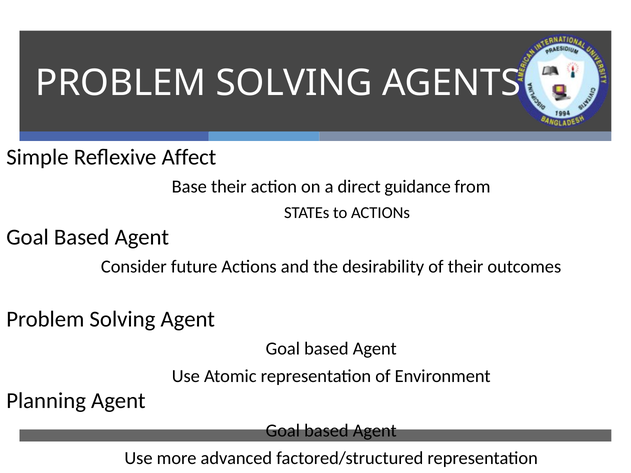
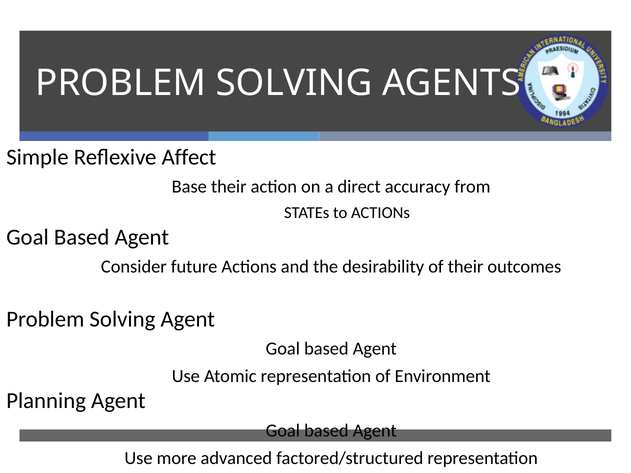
guidance: guidance -> accuracy (418, 187)
